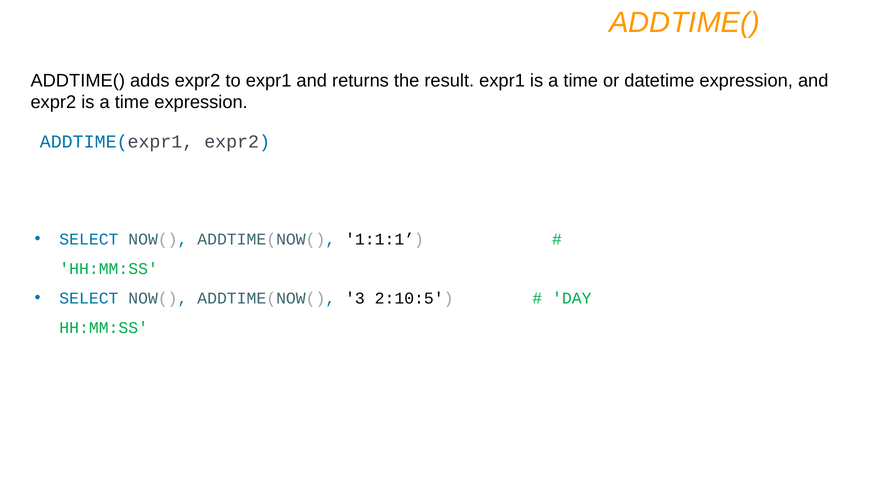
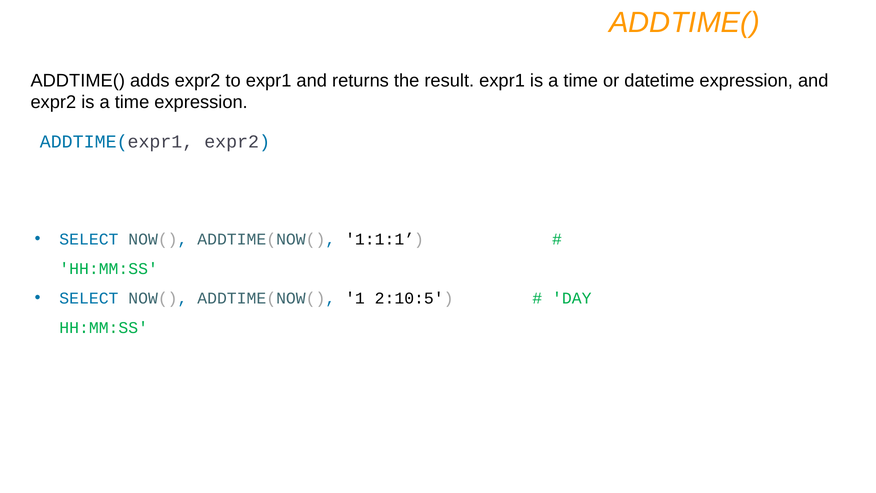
3: 3 -> 1 (355, 298)
